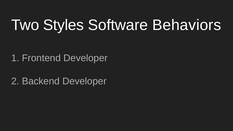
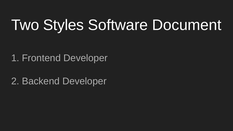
Behaviors: Behaviors -> Document (187, 25)
